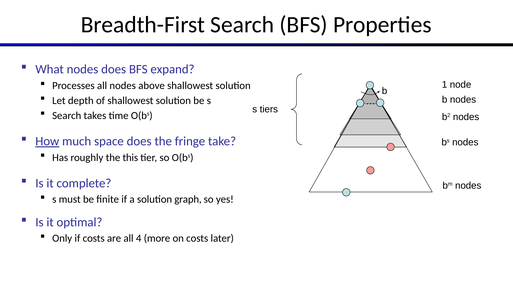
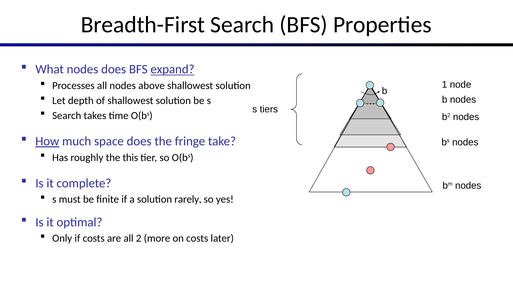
expand underline: none -> present (172, 69)
graph: graph -> rarely (188, 199)
4: 4 -> 2 (139, 238)
